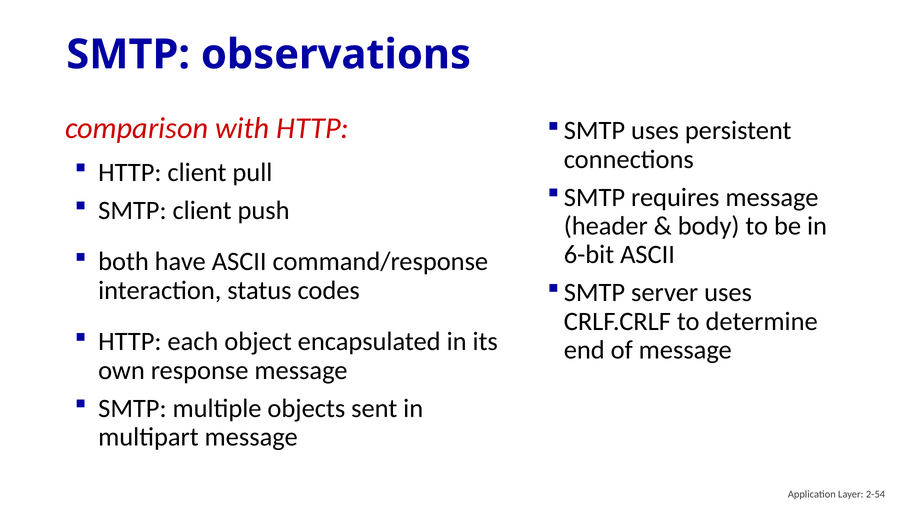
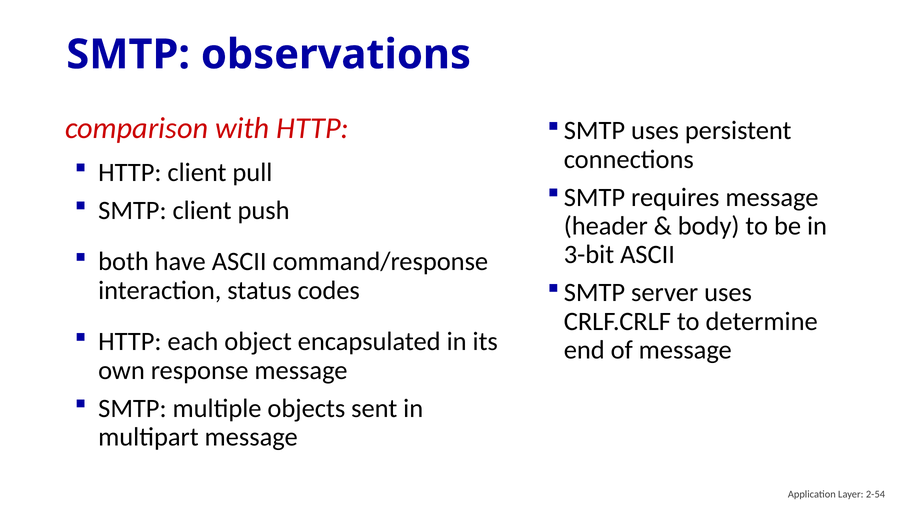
6-bit: 6-bit -> 3-bit (589, 255)
